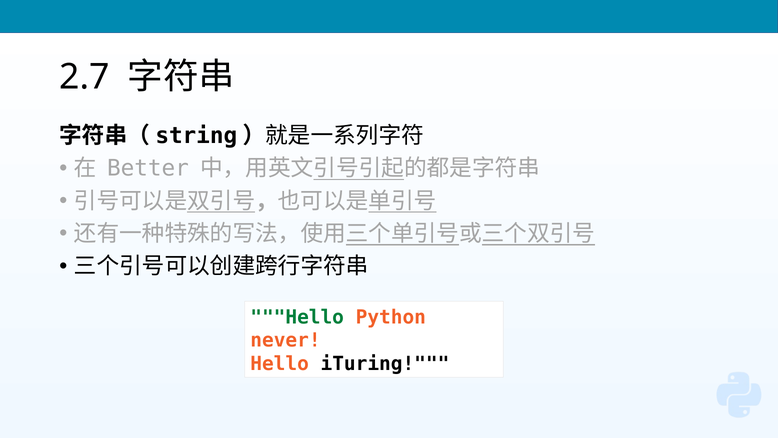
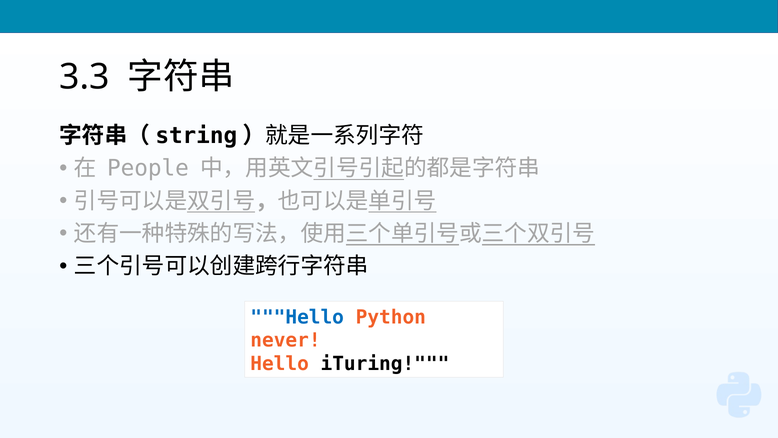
2.7: 2.7 -> 3.3 (84, 77)
Better: Better -> People (148, 168)
Hello colour: green -> blue (297, 317)
